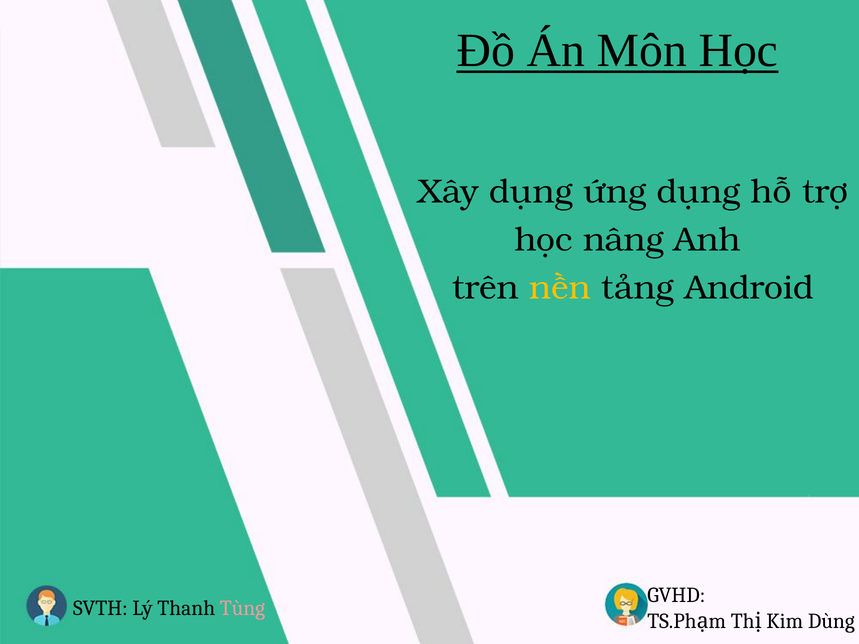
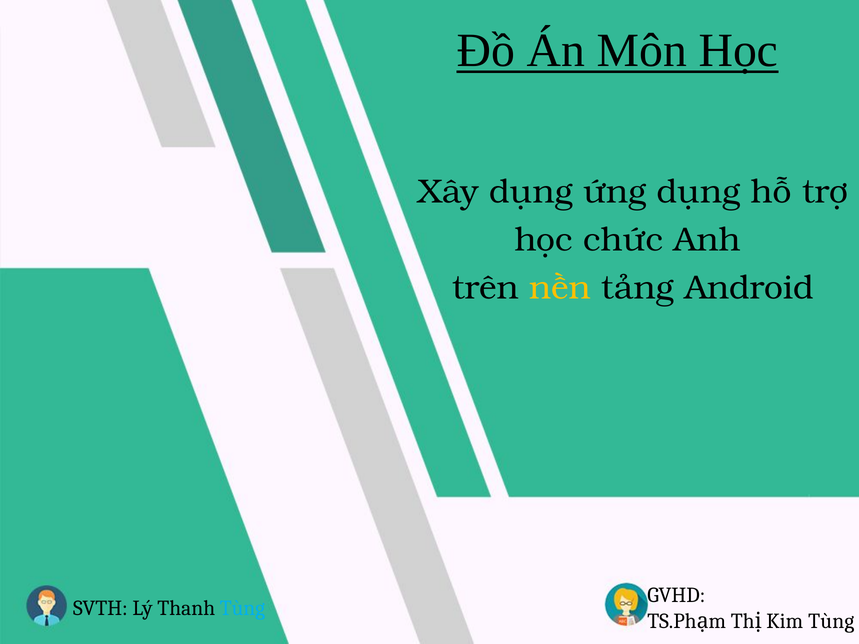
nâng: nâng -> chức (623, 240)
Tùng colour: pink -> light blue (242, 608)
Kim Dùng: Dùng -> Tùng (831, 621)
